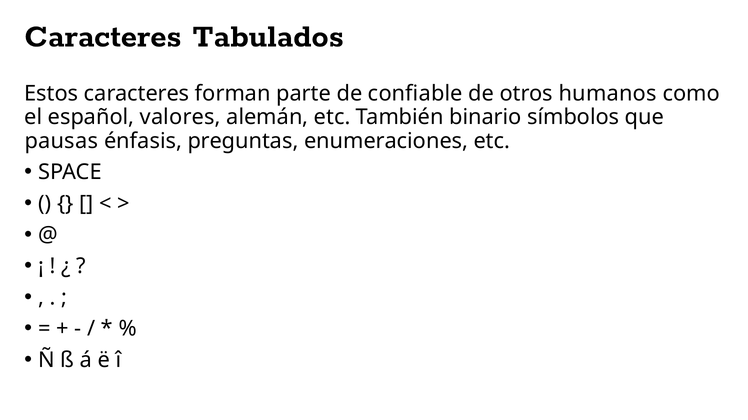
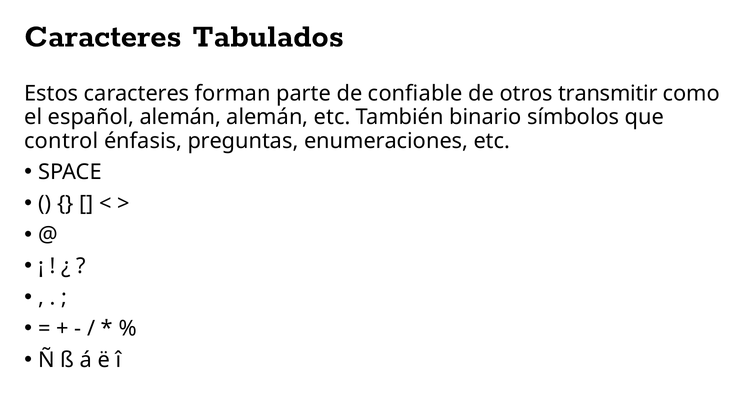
humanos: humanos -> transmitir (608, 94)
español valores: valores -> alemán (180, 117)
pausas: pausas -> control (61, 141)
